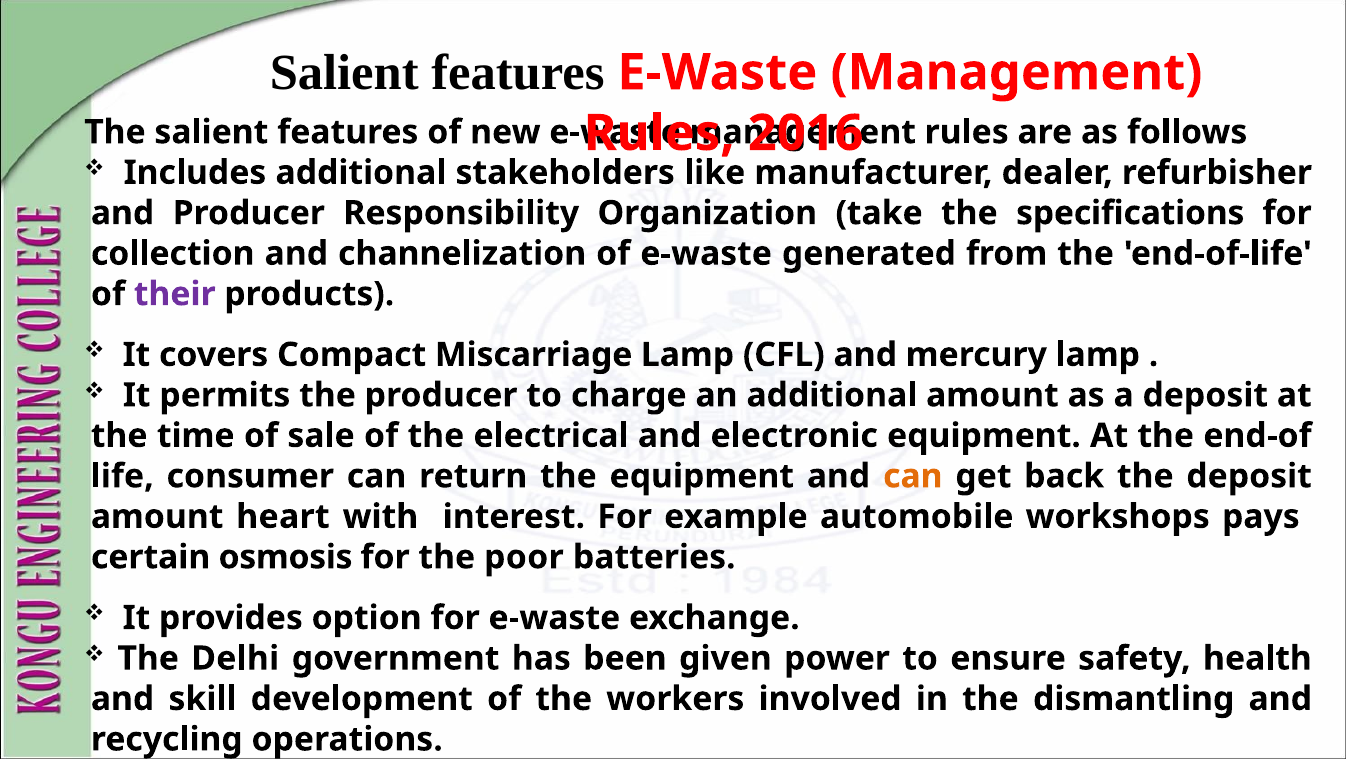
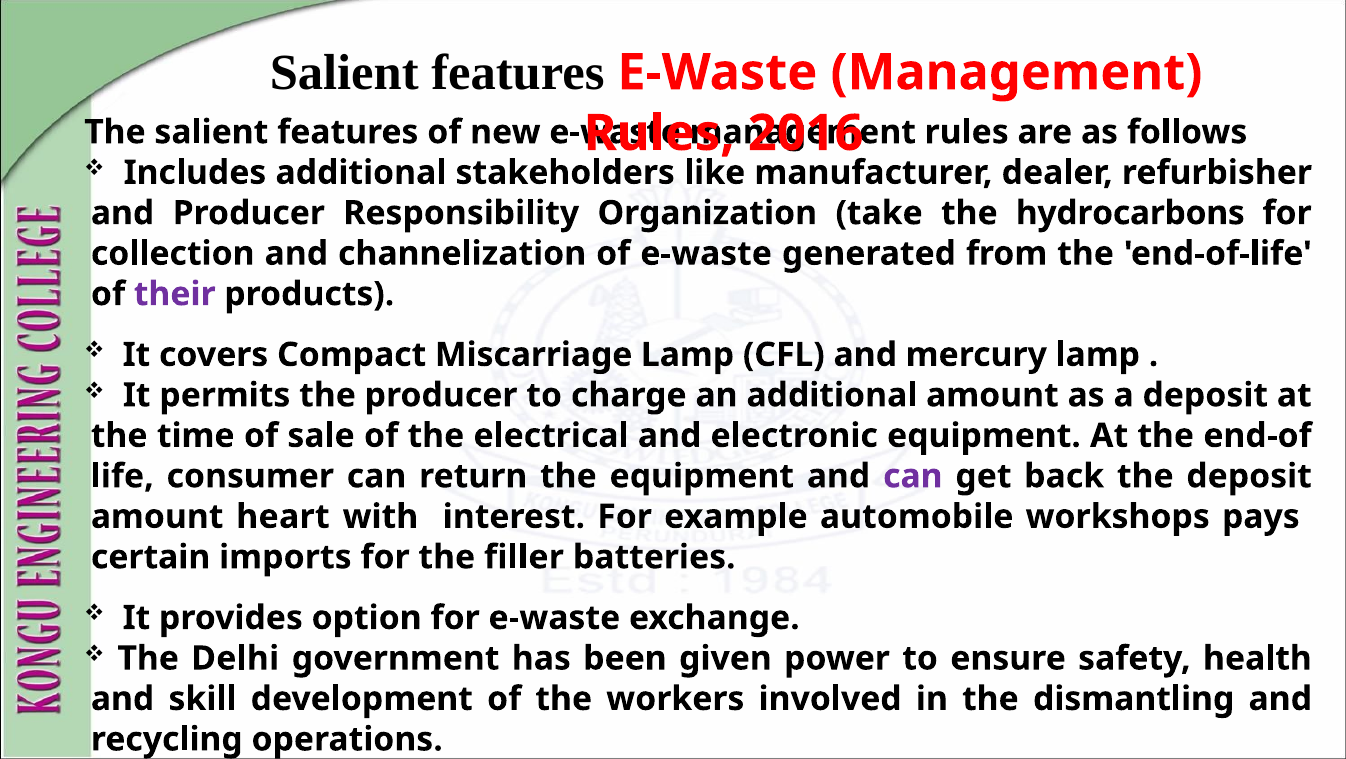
specifications: specifications -> hydrocarbons (1130, 213)
can colour: orange -> purple (913, 476)
osmosis: osmosis -> imports (285, 557)
poor: poor -> filler (524, 557)
